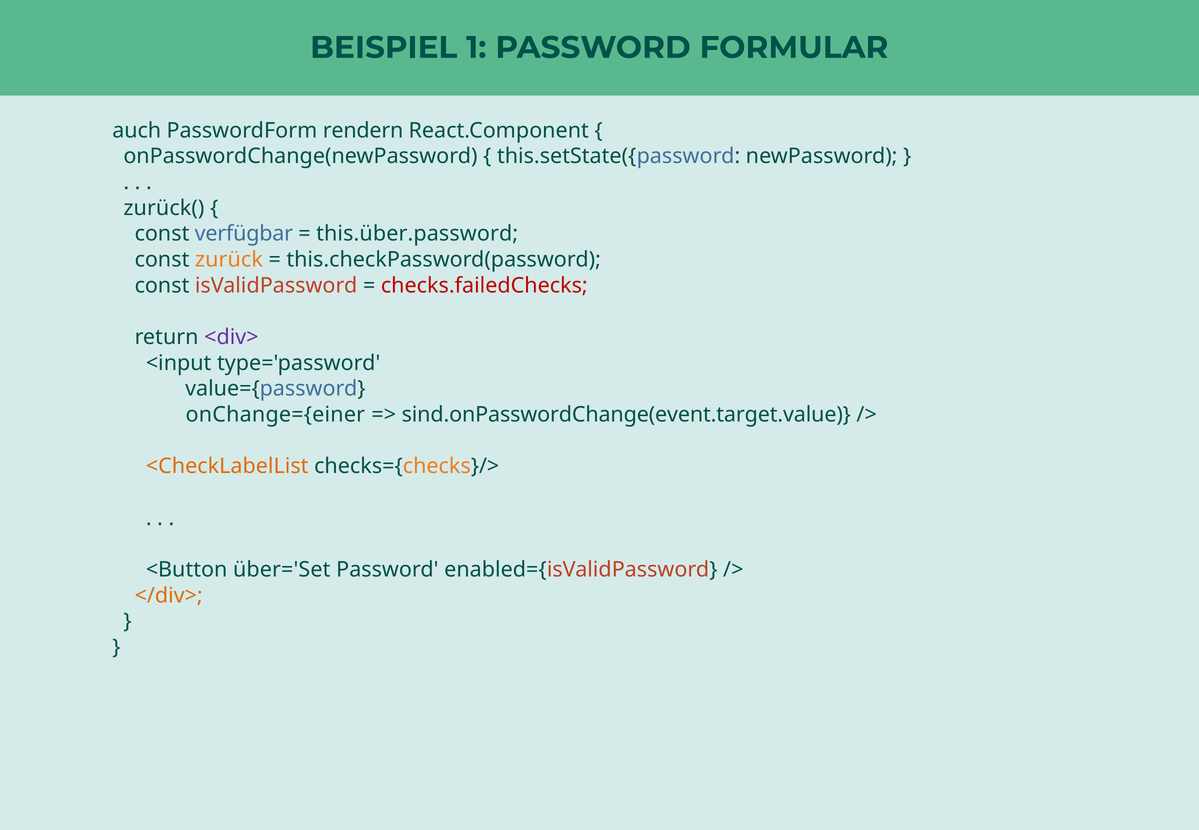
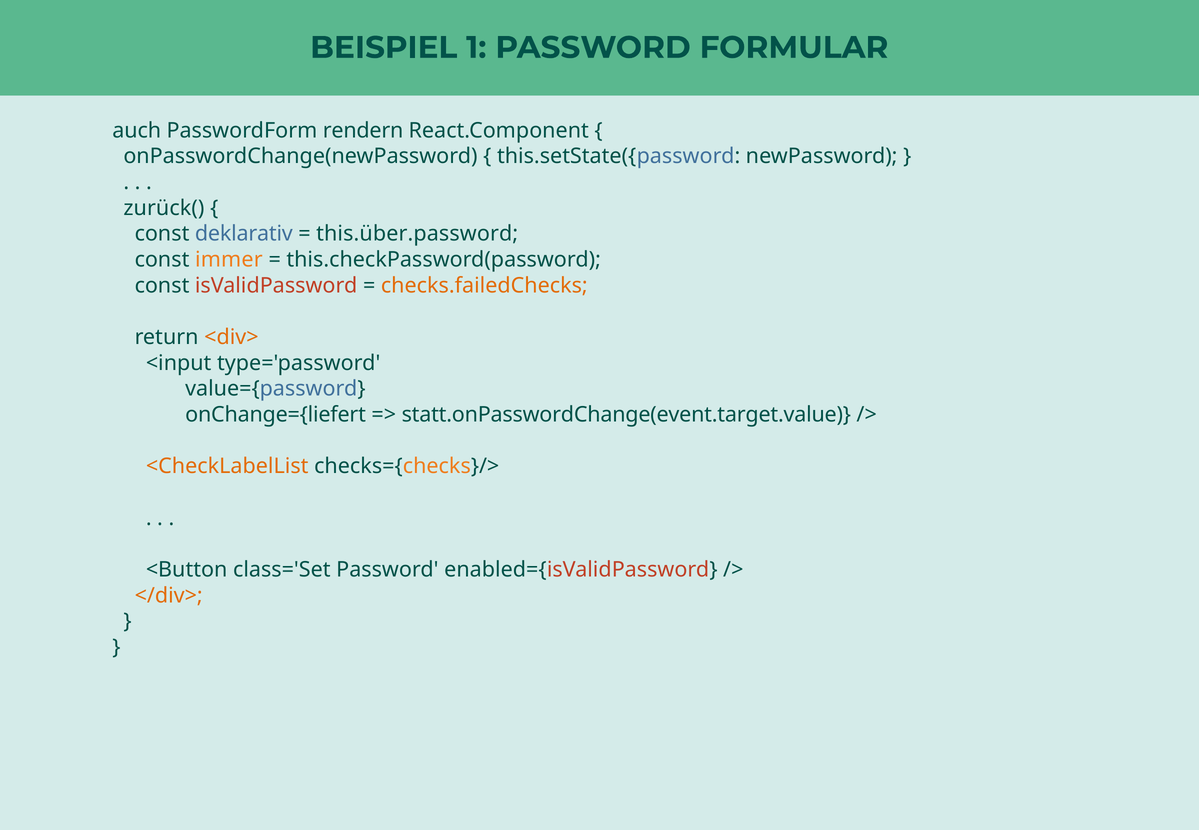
verfügbar: verfügbar -> deklarativ (244, 234)
zurück: zurück -> immer (229, 260)
checks.failedChecks colour: red -> orange (484, 286)
<div> colour: purple -> orange (231, 337)
onChange={einer: onChange={einer -> onChange={liefert (276, 415)
sind.onPasswordChange(event.target.value: sind.onPasswordChange(event.target.value -> statt.onPasswordChange(event.target.value (626, 415)
über='Set: über='Set -> class='Set (282, 570)
